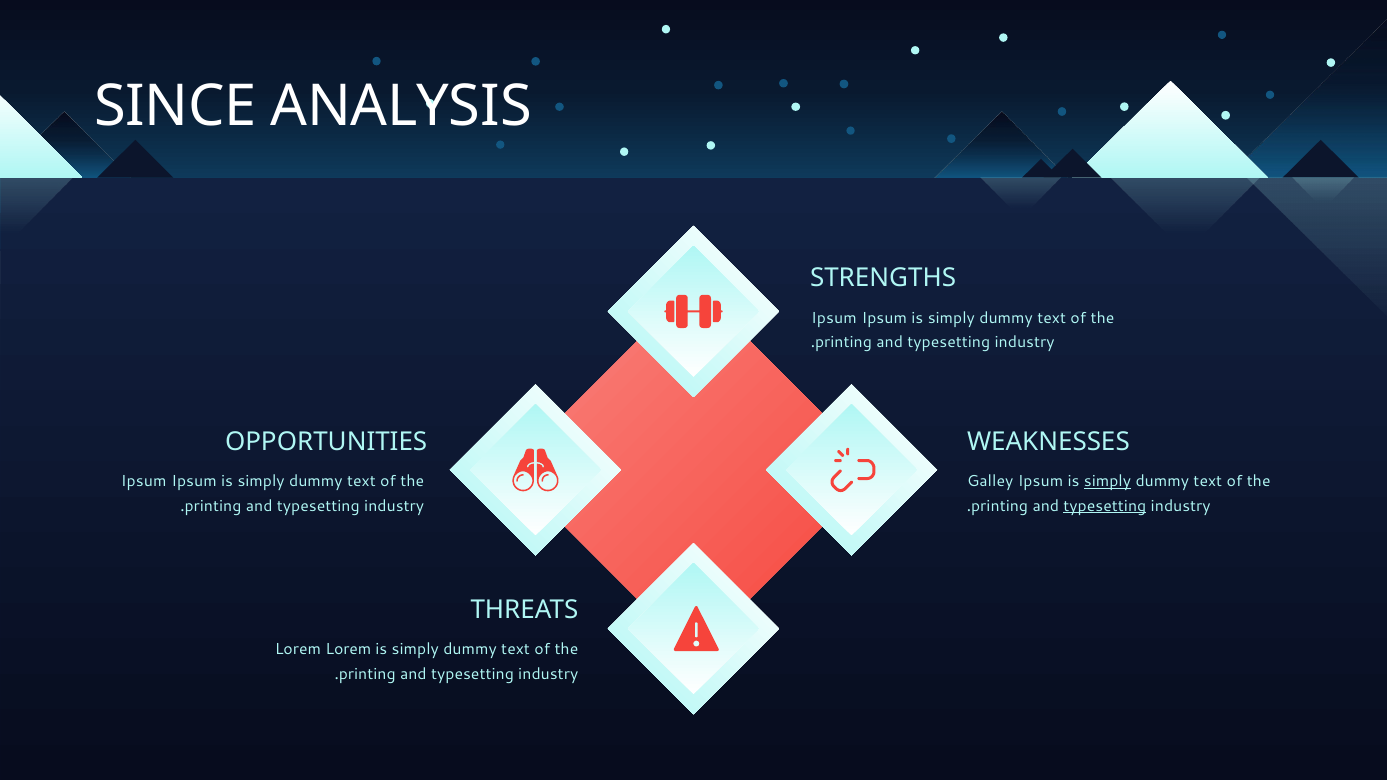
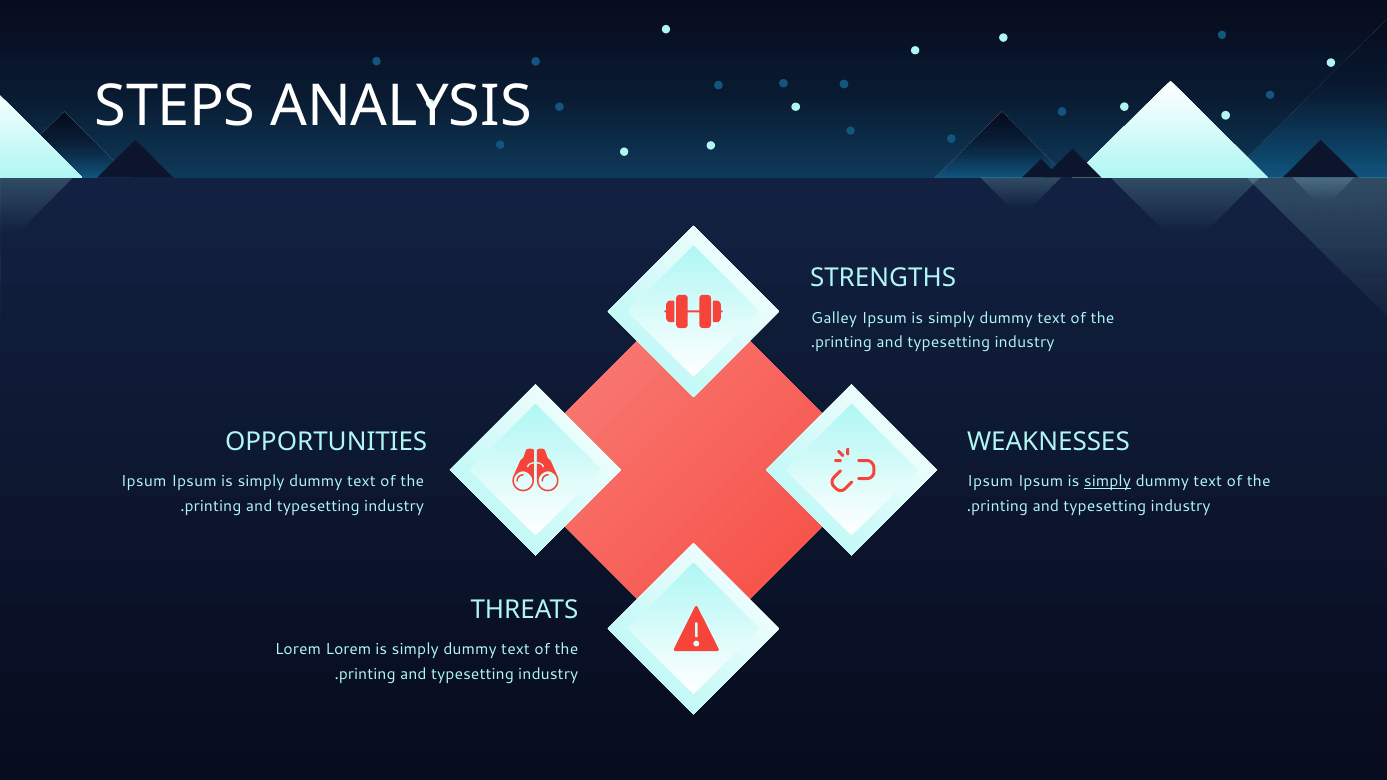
SINCE: SINCE -> STEPS (175, 106)
Ipsum: Ipsum -> Galley (834, 318)
Galley: Galley -> Ipsum (990, 482)
typesetting underline: present -> none (1105, 506)
